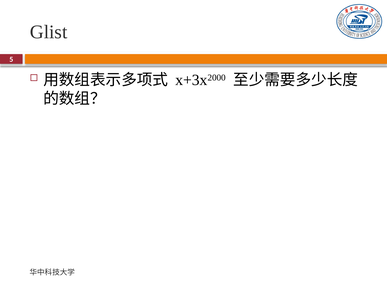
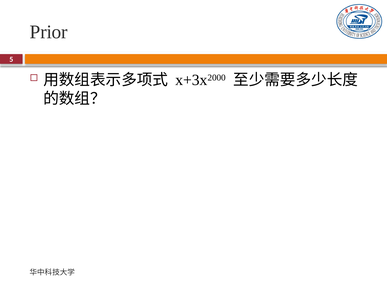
Glist: Glist -> Prior (49, 32)
